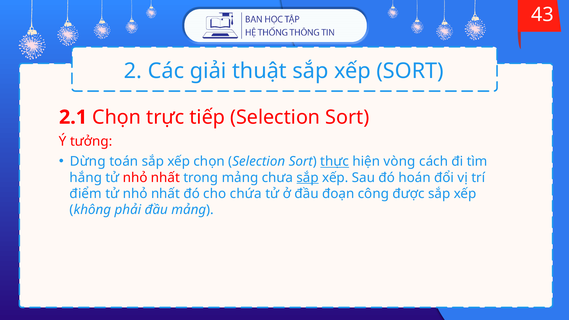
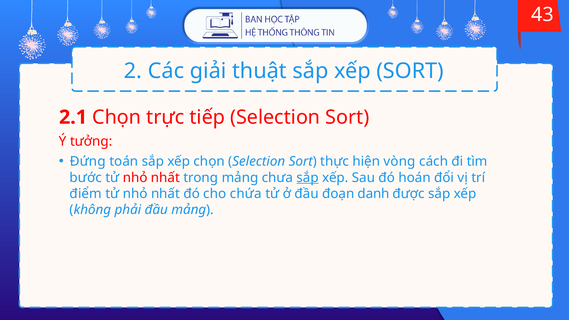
Dừng: Dừng -> Đứng (88, 162)
thực underline: present -> none (335, 162)
hắng: hắng -> bước (86, 178)
công: công -> danh (374, 194)
